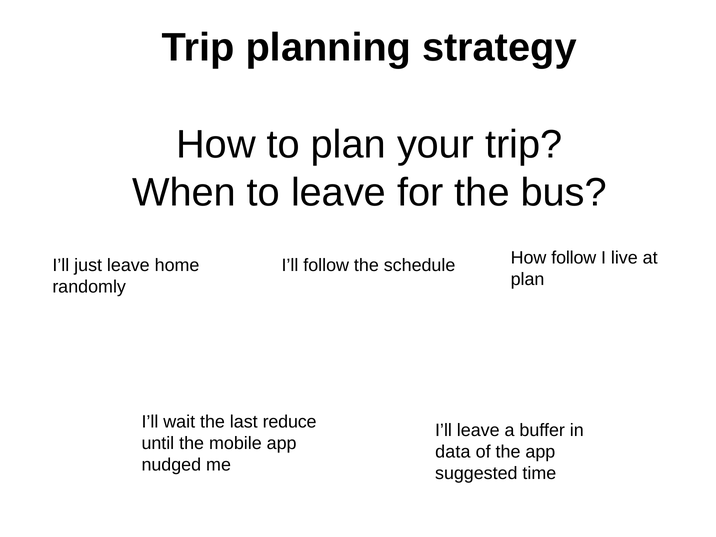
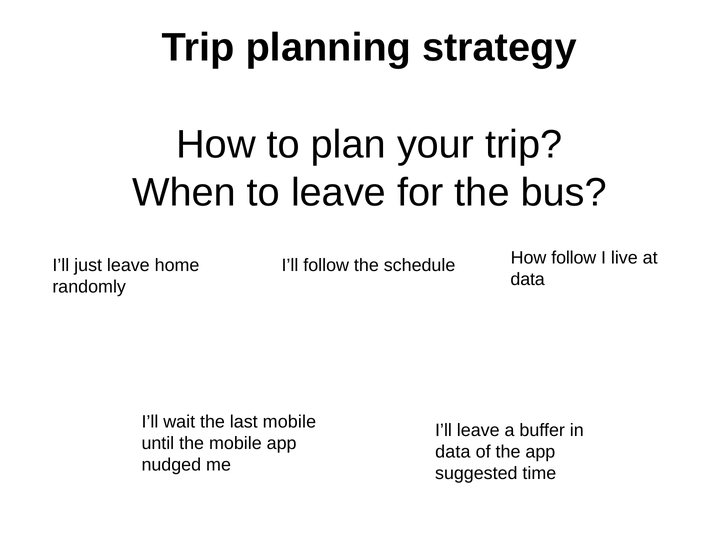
plan: plan -> data (528, 280)
last reduce: reduce -> mobile (289, 422)
